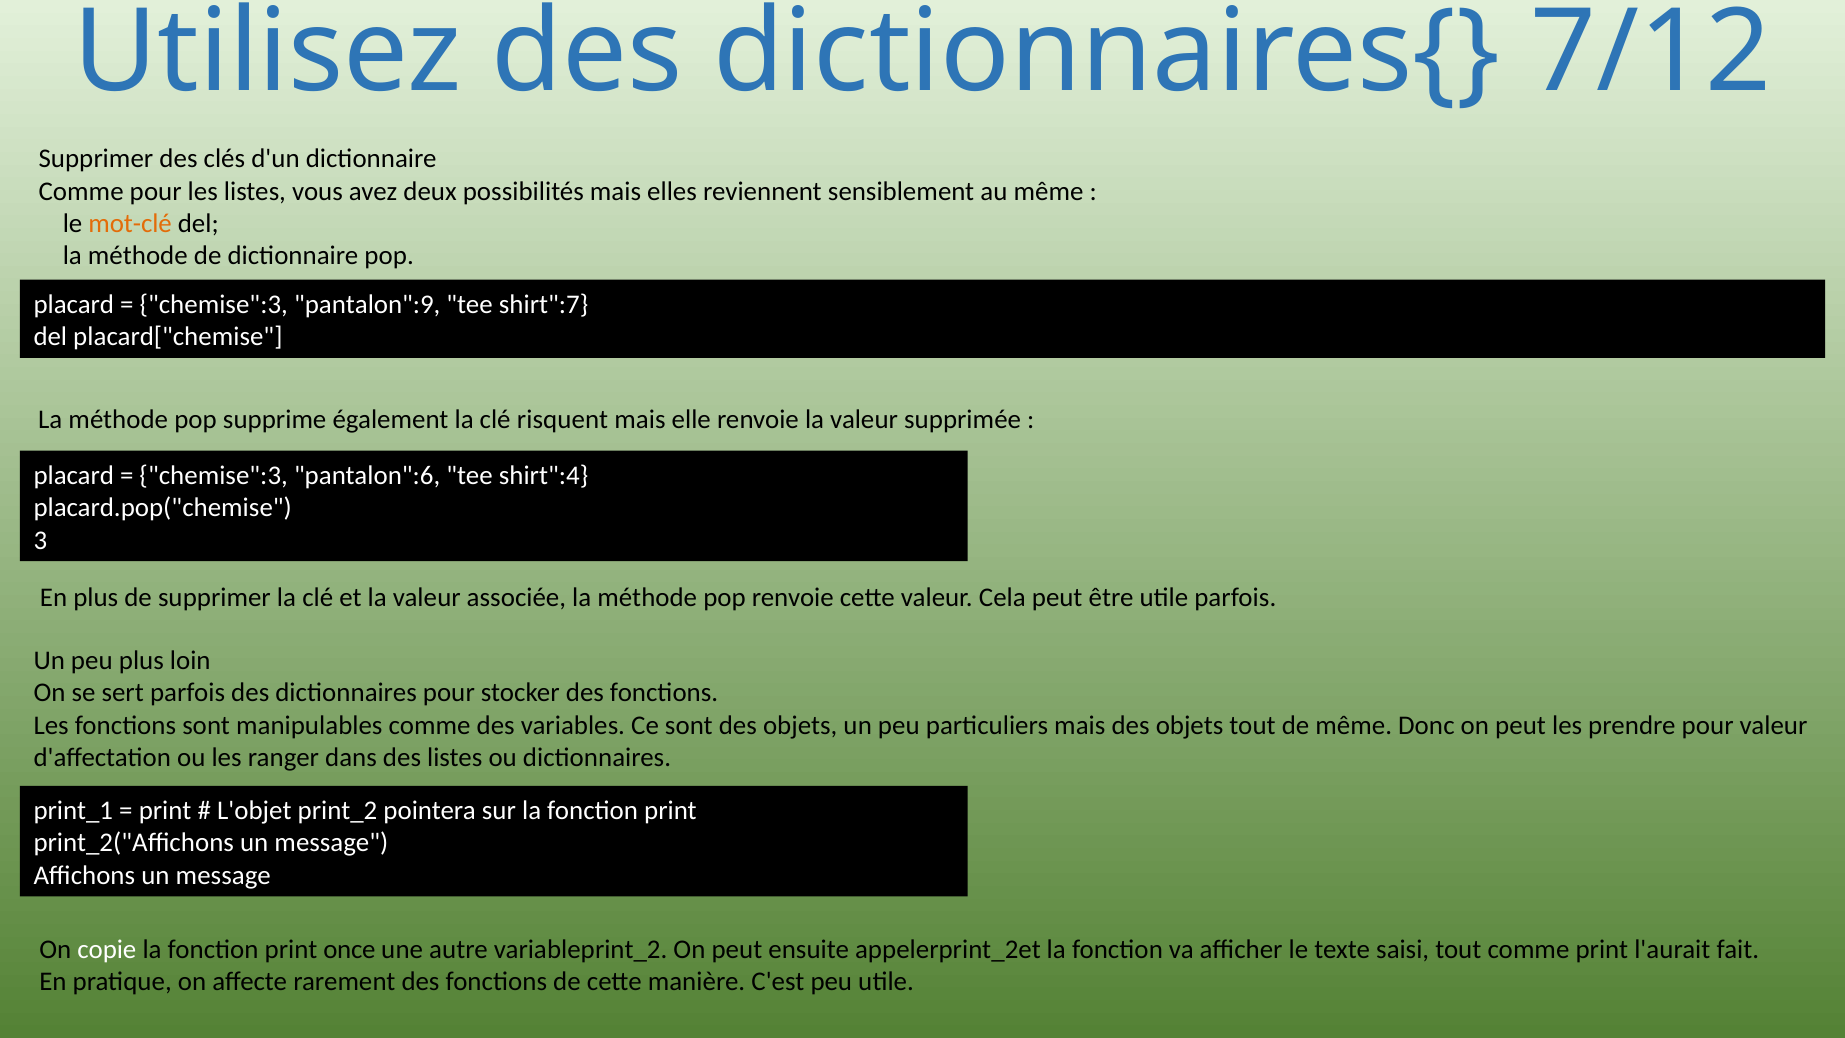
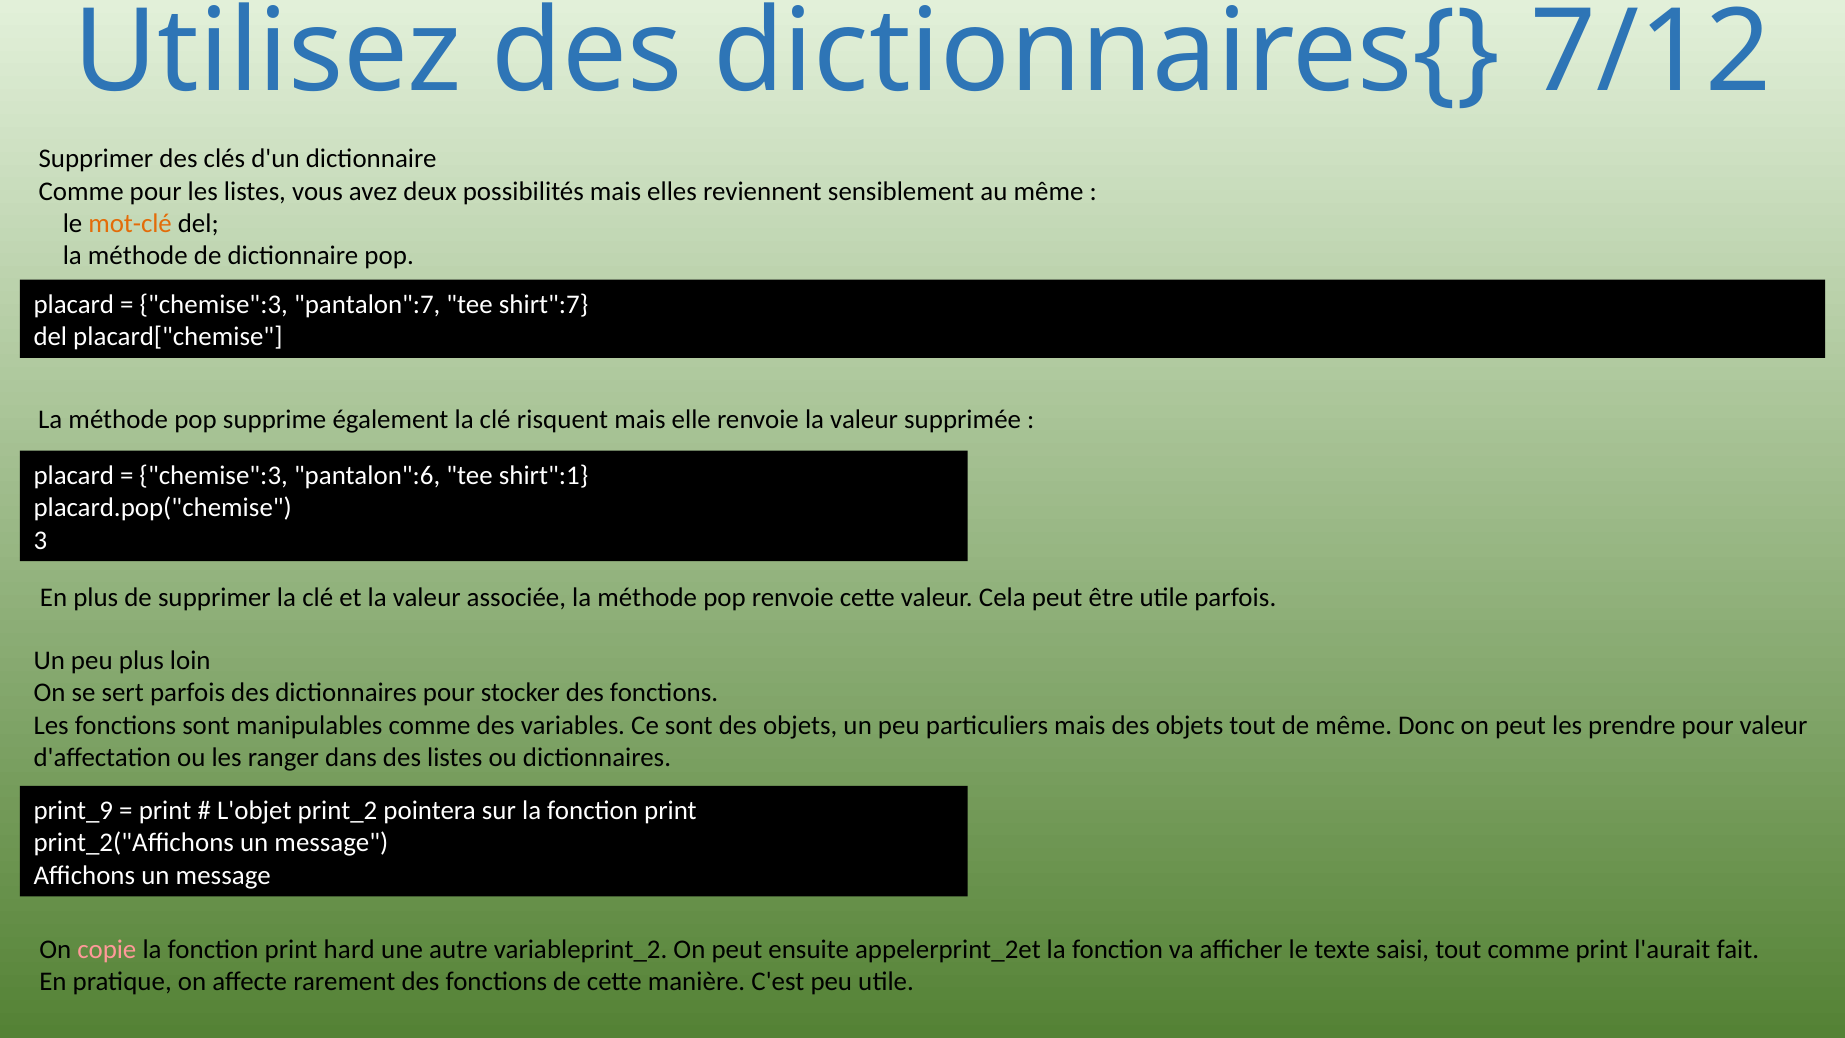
pantalon":9: pantalon":9 -> pantalon":7 (367, 304)
shirt":4: shirt":4 -> shirt":1 (544, 475)
print_1: print_1 -> print_9 (73, 811)
copie colour: white -> pink (107, 949)
once: once -> hard (349, 949)
